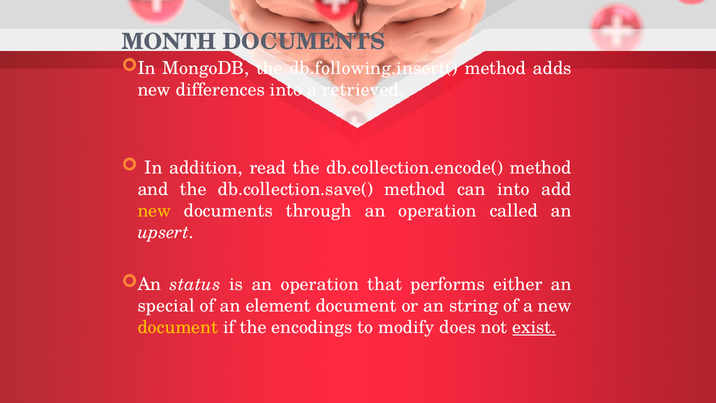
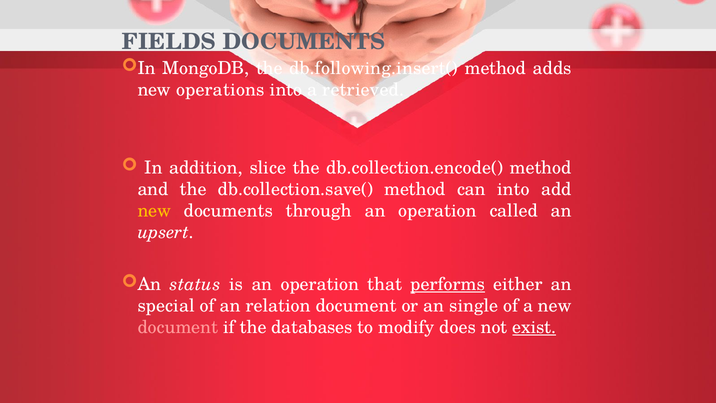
MONTH: MONTH -> FIELDS (169, 42)
differences: differences -> operations (220, 90)
read: read -> slice (268, 168)
performs underline: none -> present (448, 284)
element: element -> relation (278, 306)
string: string -> single (474, 306)
document colour: yellow -> pink (178, 327)
encodings: encodings -> databases (312, 327)
